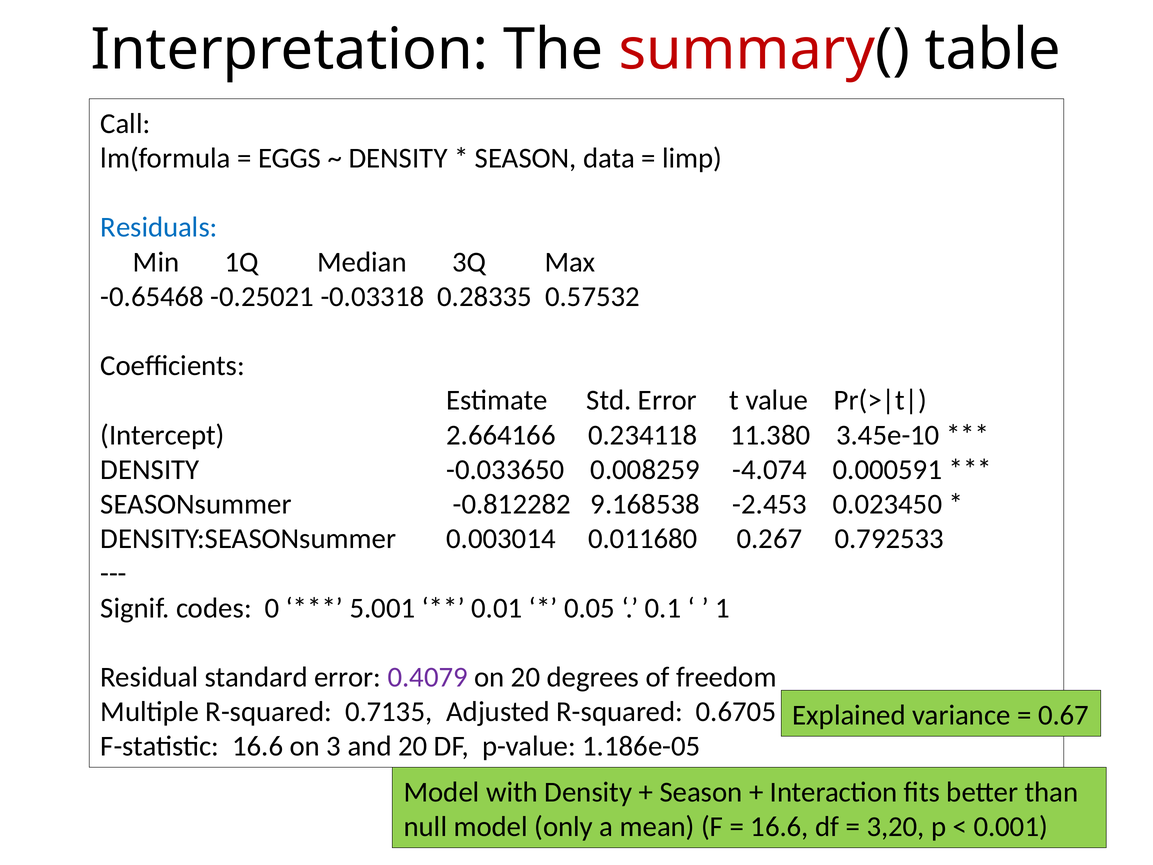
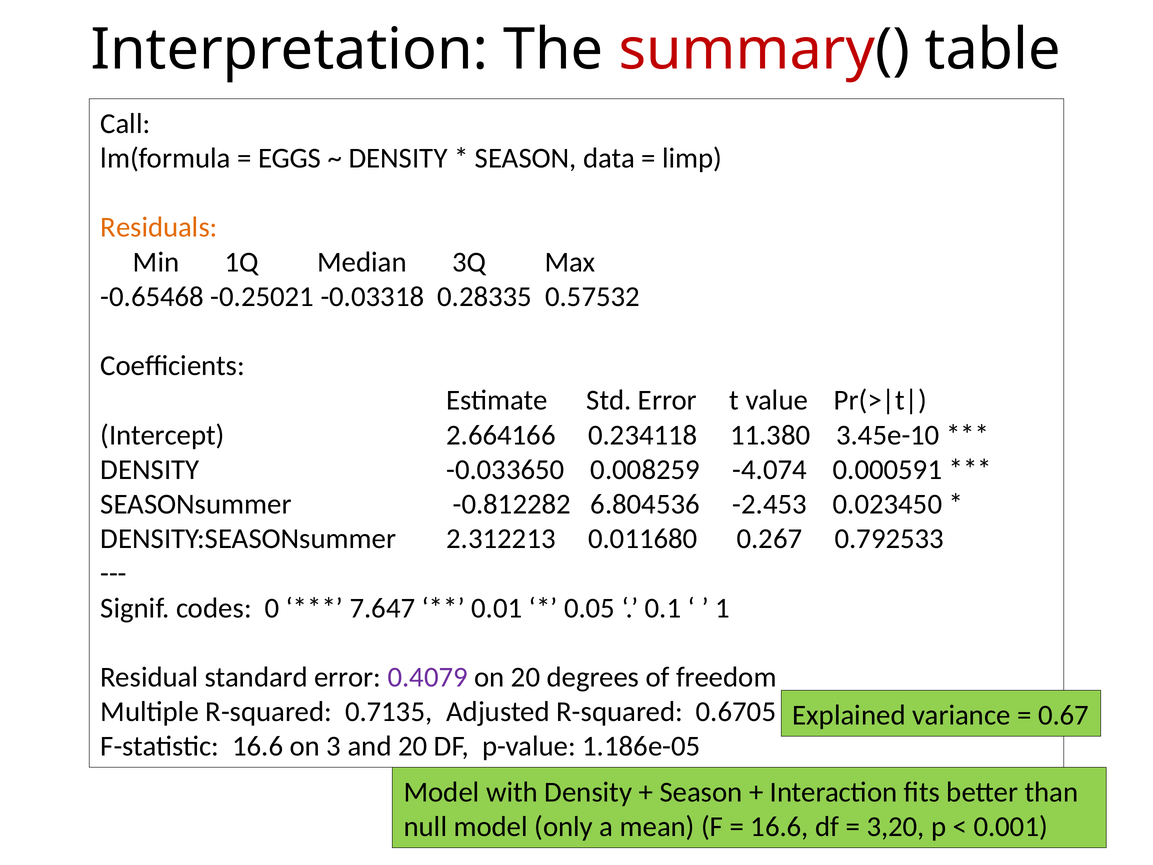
Residuals colour: blue -> orange (159, 227)
9.168538: 9.168538 -> 6.804536 (645, 504)
0.003014: 0.003014 -> 2.312213 (501, 539)
5.001: 5.001 -> 7.647 (382, 608)
